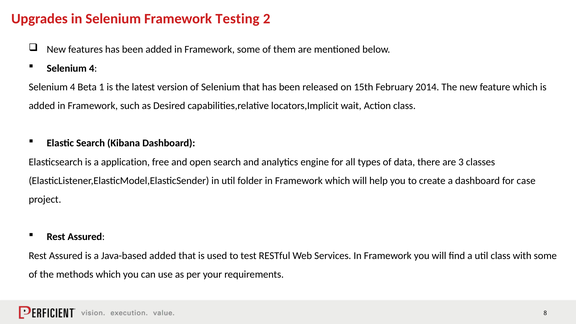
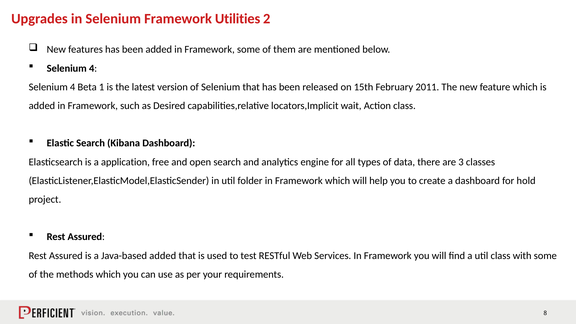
Testing: Testing -> Utilities (238, 19)
2014: 2014 -> 2011 (427, 87)
case: case -> hold (526, 181)
